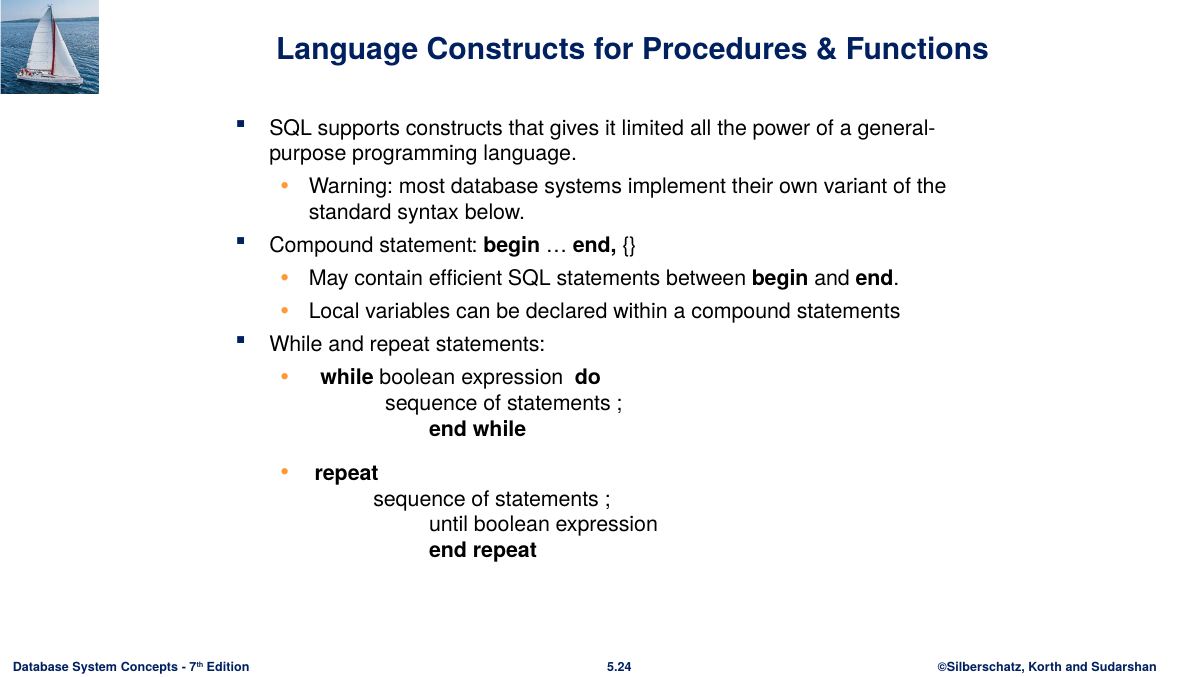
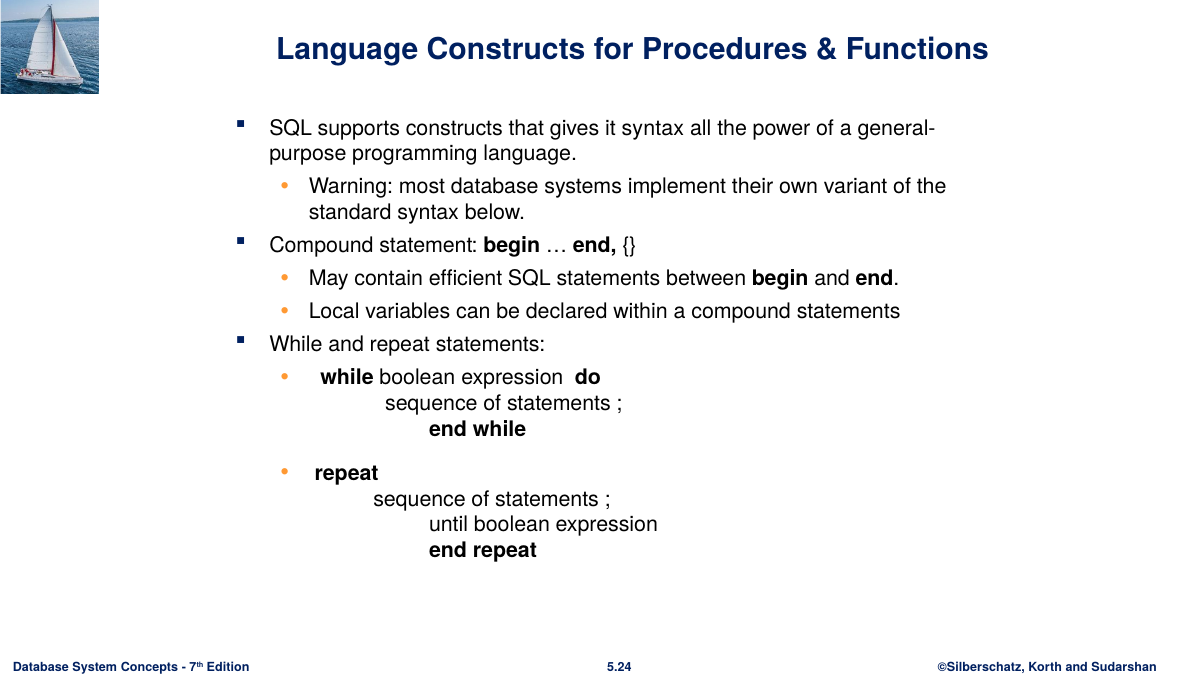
it limited: limited -> syntax (653, 128)
